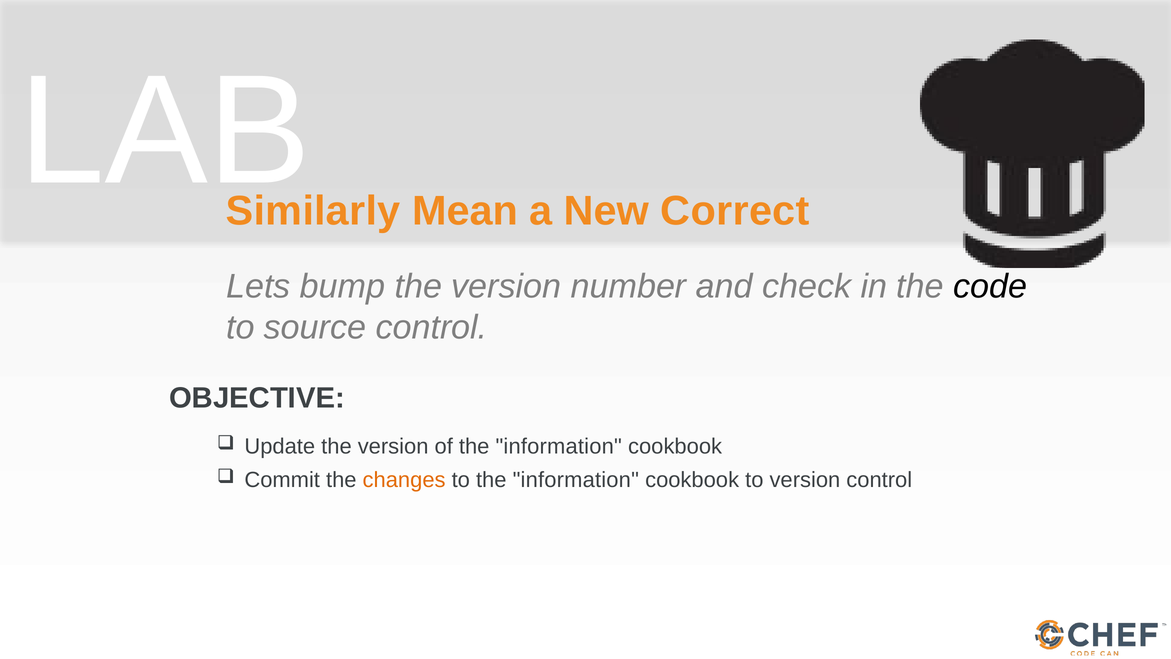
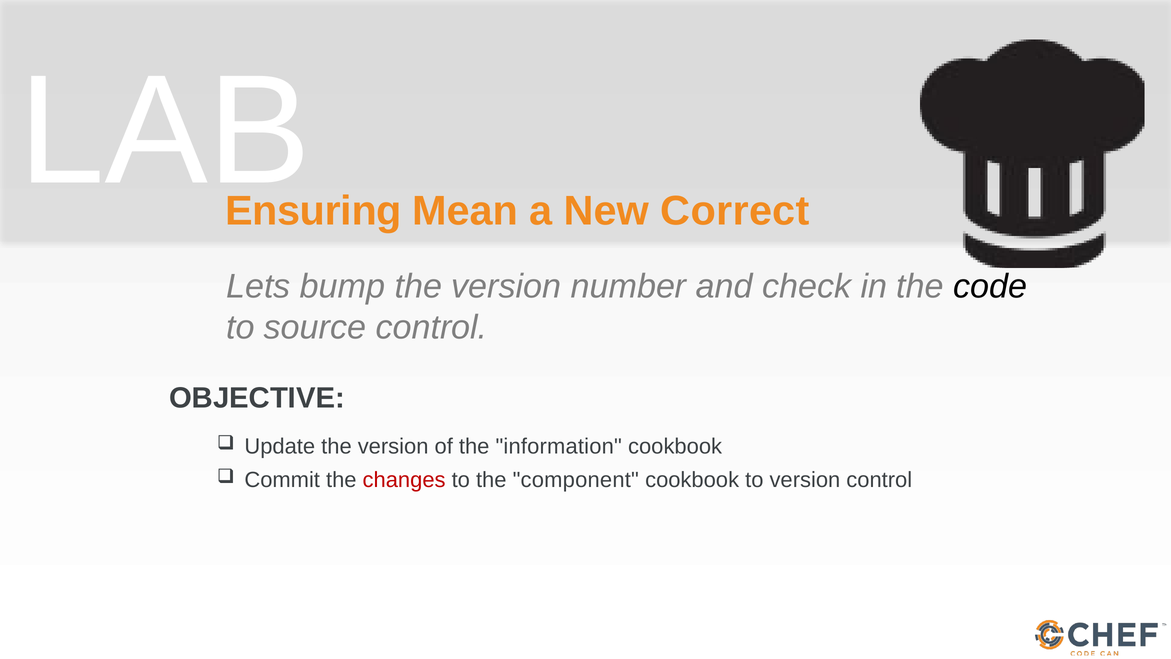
Similarly: Similarly -> Ensuring (313, 211)
changes colour: orange -> red (404, 480)
to the information: information -> component (576, 480)
